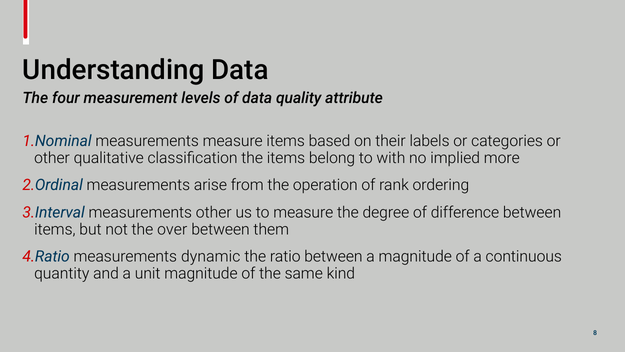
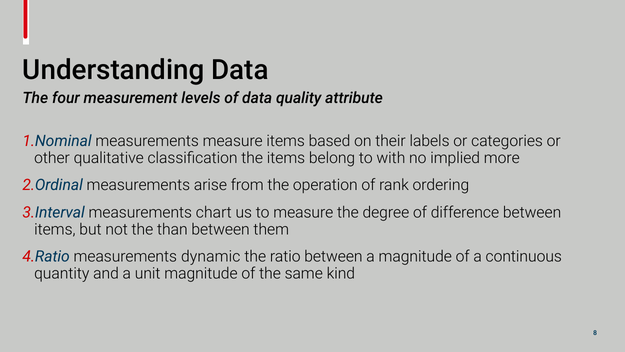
measurements other: other -> chart (214, 212)
over: over -> than (172, 229)
